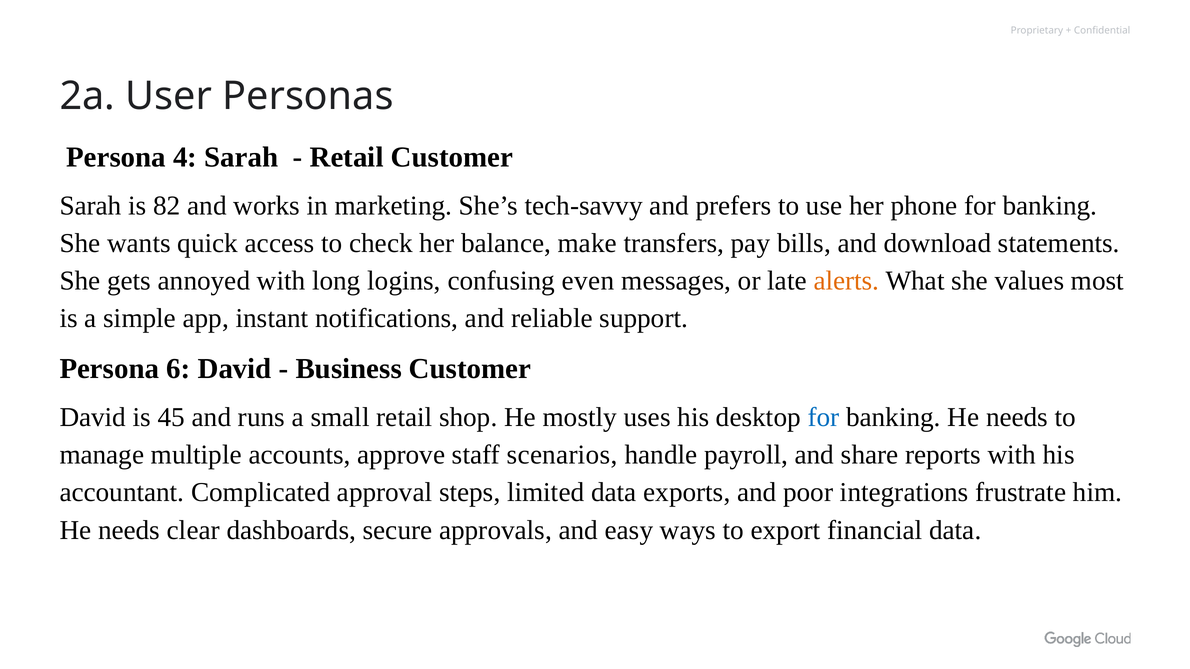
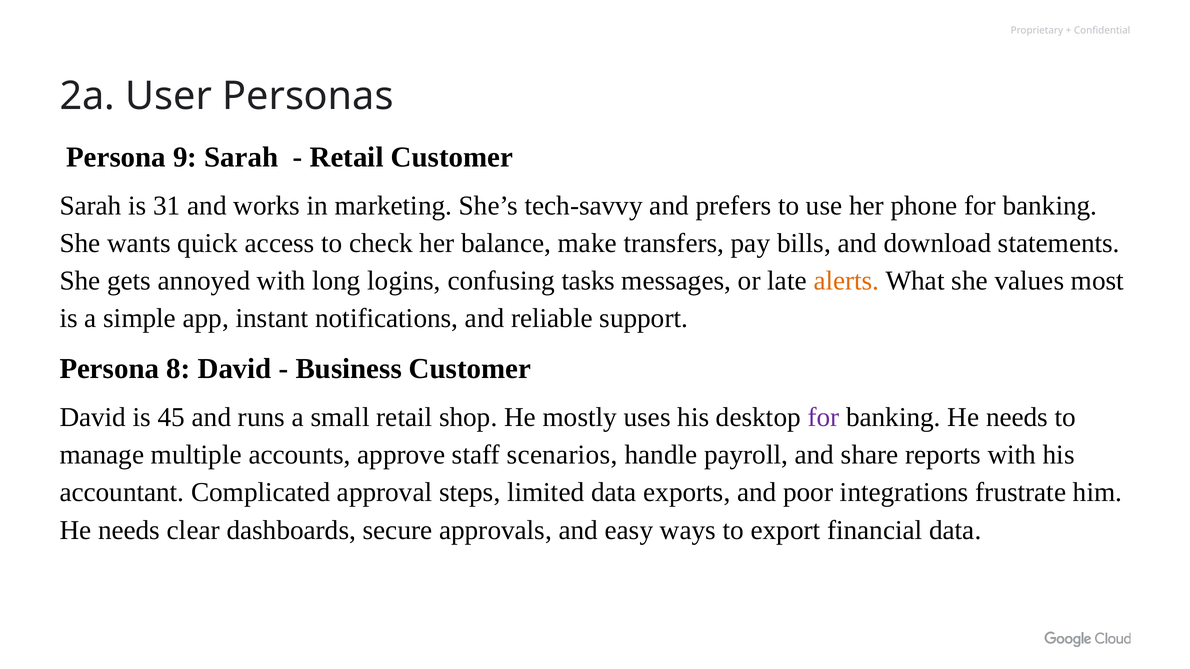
4: 4 -> 9 (185, 157)
82: 82 -> 31 (167, 206)
even: even -> tasks (588, 281)
6: 6 -> 8 (178, 369)
for colour: blue -> purple (823, 418)
